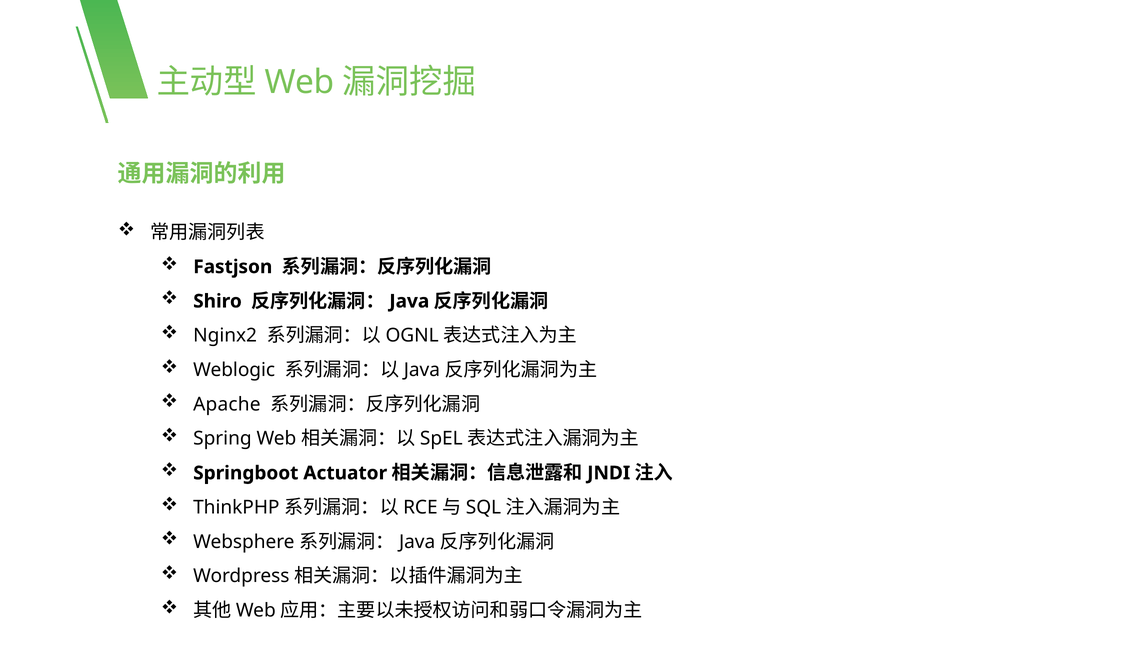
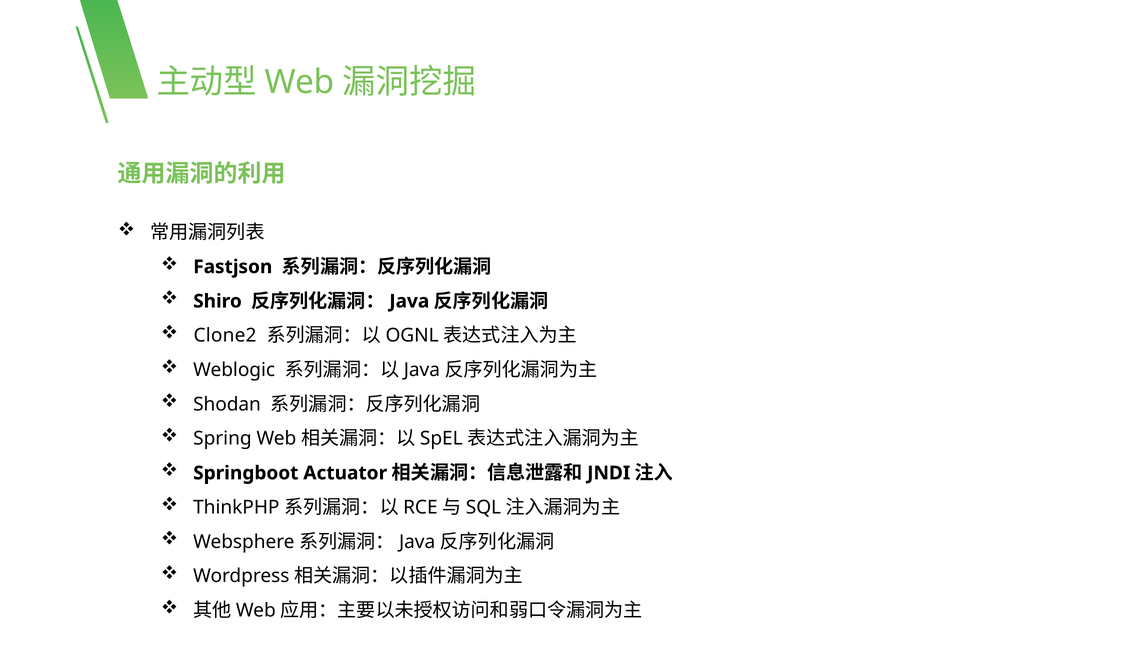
Nginx2: Nginx2 -> Clone2 (225, 336)
Apache: Apache -> Shodan (227, 404)
